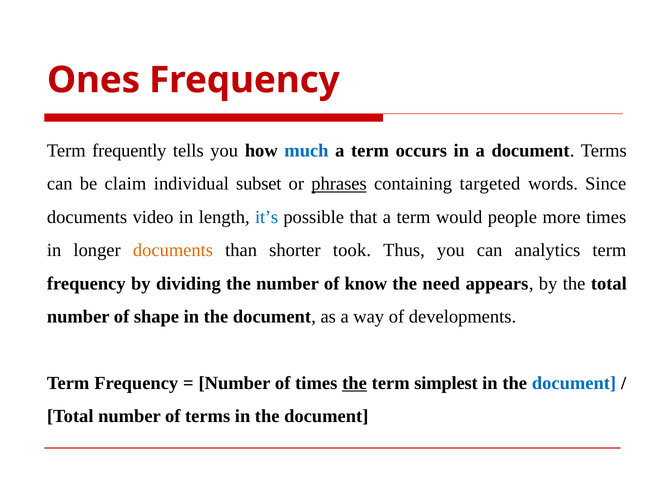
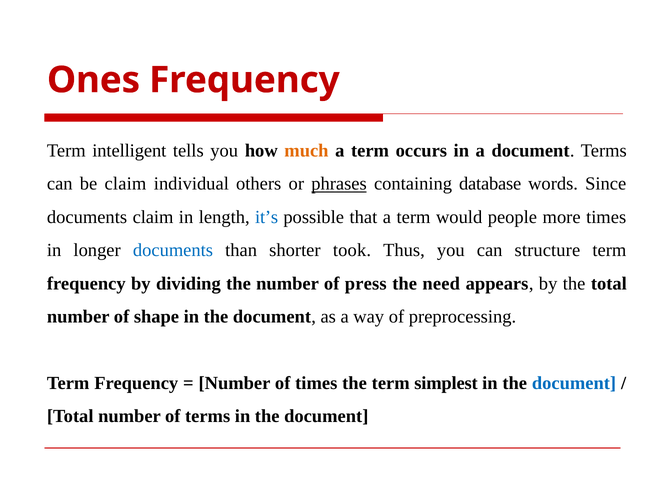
frequently: frequently -> intelligent (129, 151)
much colour: blue -> orange (306, 151)
subset: subset -> others (259, 184)
targeted: targeted -> database (490, 184)
documents video: video -> claim (153, 217)
documents colour: orange -> blue (173, 251)
analytics: analytics -> structure (547, 251)
know: know -> press (366, 284)
developments: developments -> preprocessing (462, 317)
the underline: present -> none (355, 384)
